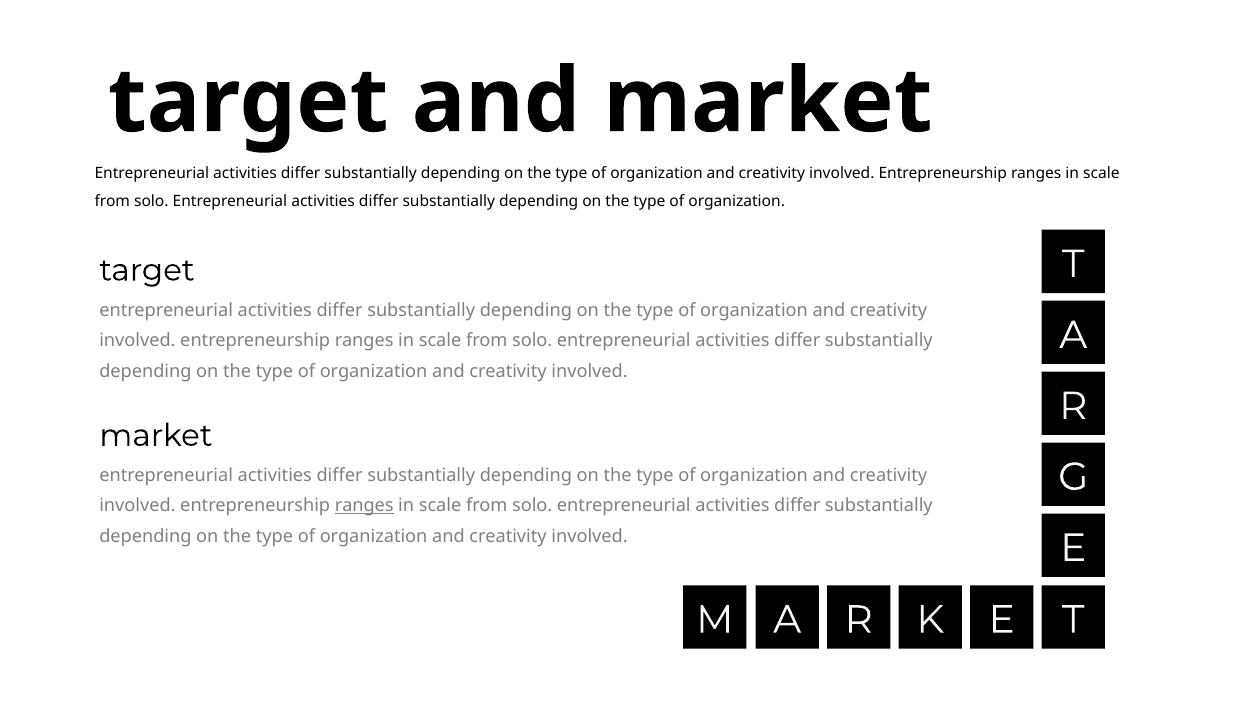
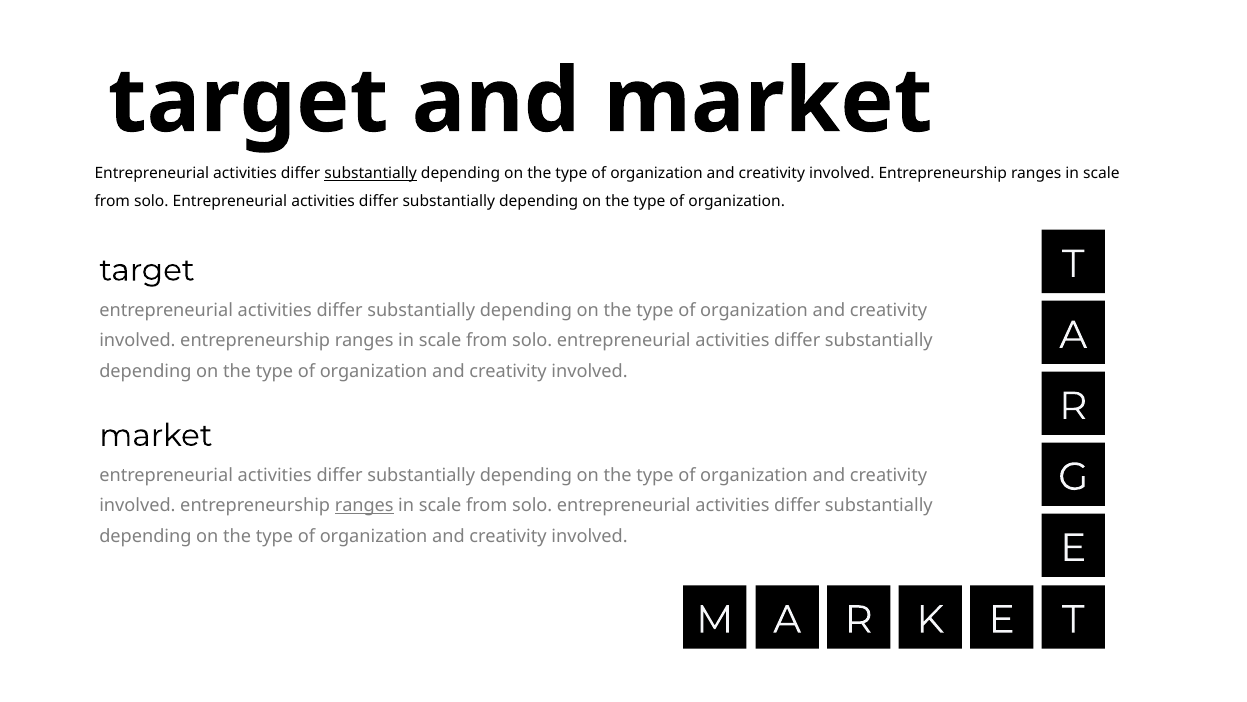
substantially underline: none -> present (371, 173)
